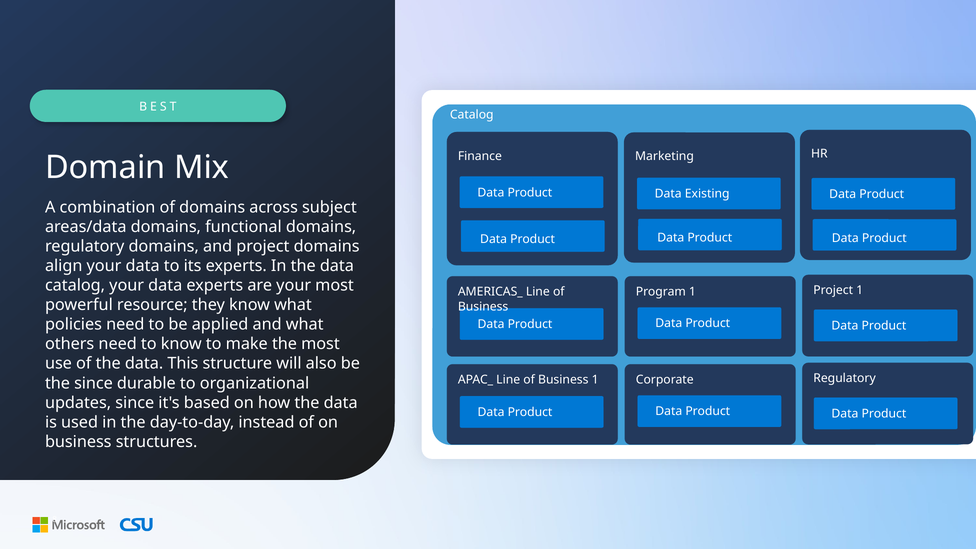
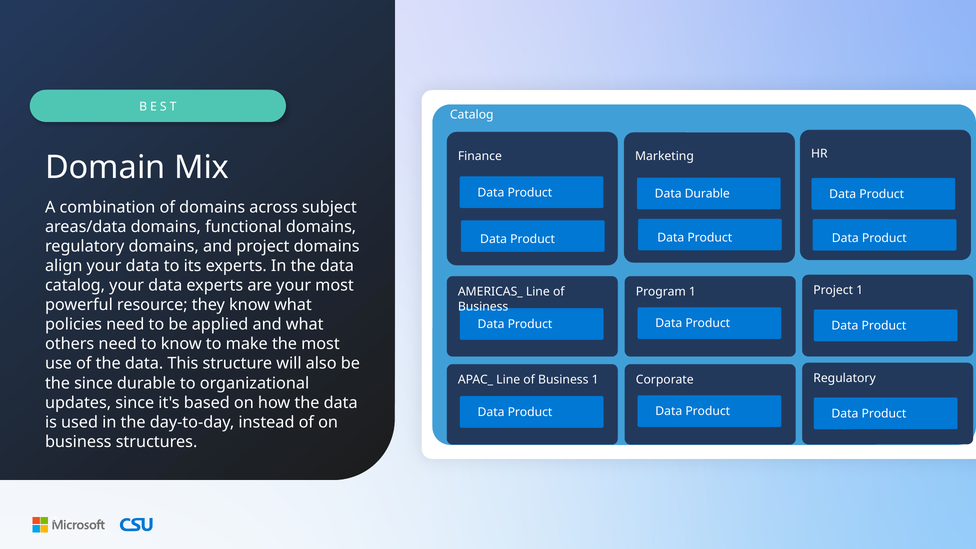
Data Existing: Existing -> Durable (707, 194)
